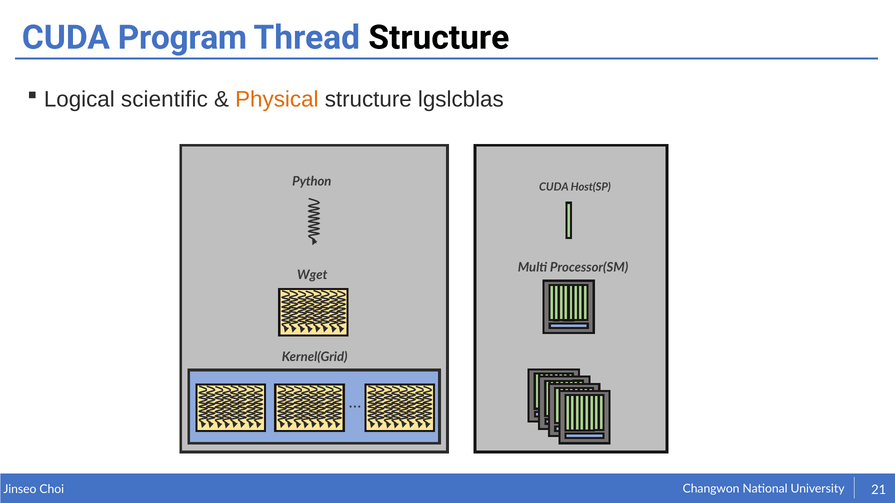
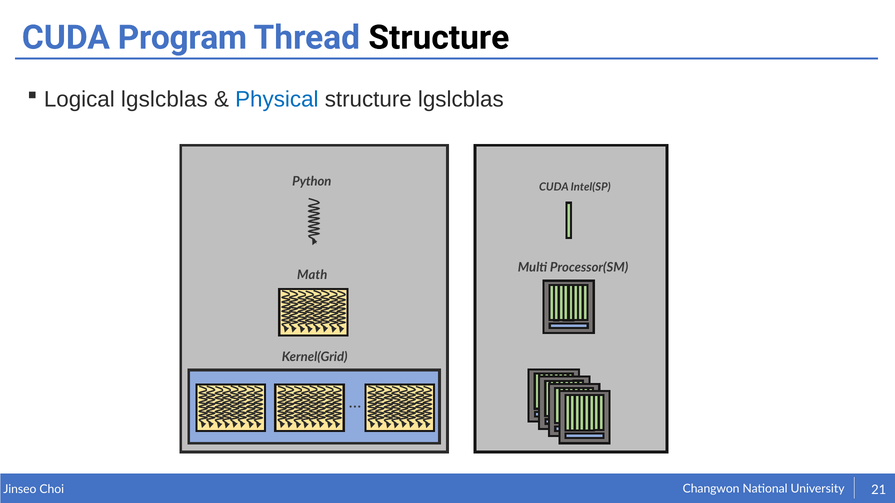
Logical scientific: scientific -> lgslcblas (164, 99)
Physical colour: orange -> blue (277, 99)
Host(SP: Host(SP -> Intel(SP (591, 187)
Wget: Wget -> Math (312, 275)
